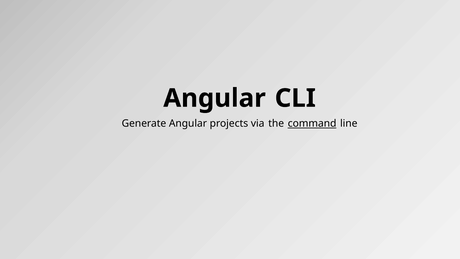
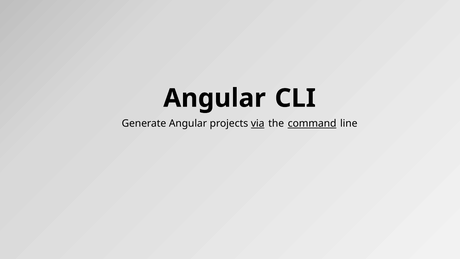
via underline: none -> present (258, 123)
